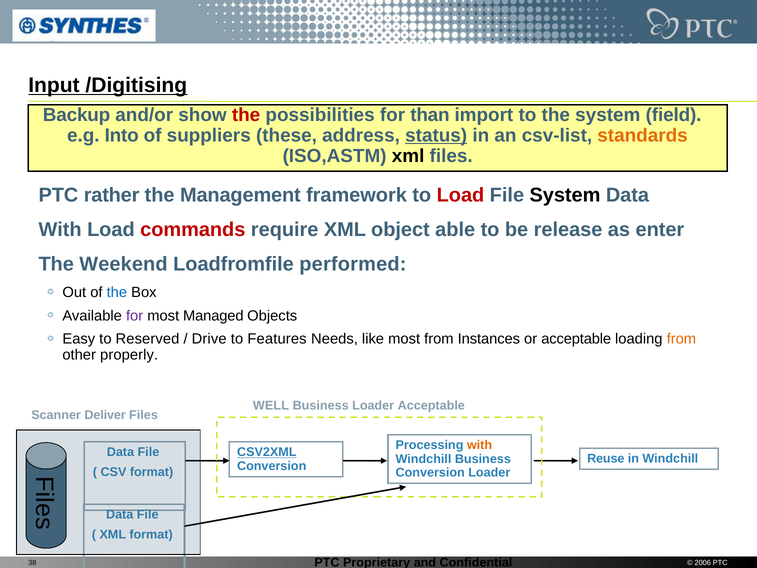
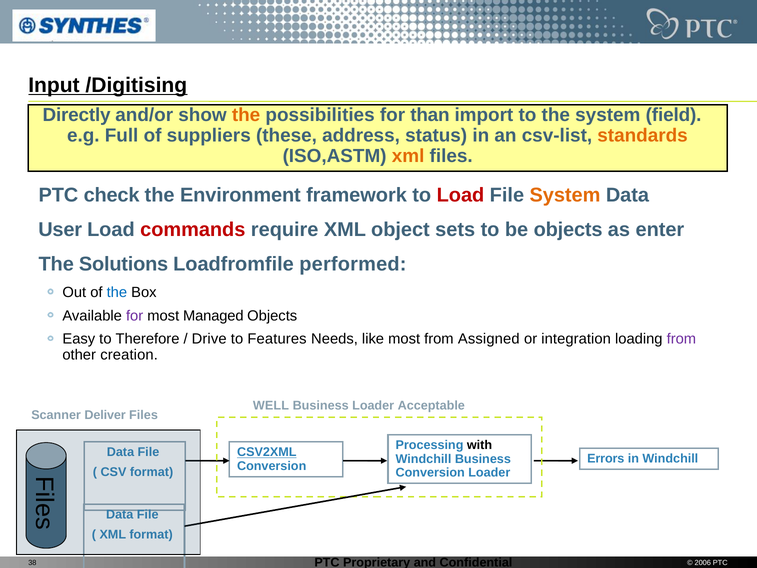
Backup: Backup -> Directly (77, 115)
the colour: red -> orange (246, 115)
Into: Into -> Full (122, 135)
status underline: present -> none (436, 135)
xml colour: black -> orange (408, 156)
rather: rather -> check (112, 195)
Management: Management -> Environment (240, 195)
System colour: black -> orange (565, 195)
With: With -> User (60, 229)
able: able -> sets (455, 229)
be release: release -> objects (568, 229)
Weekend: Weekend -> Solutions (124, 264)
Reserved: Reserved -> Therefore (148, 339)
Instances: Instances -> Assigned (489, 339)
or acceptable: acceptable -> integration (576, 339)
from colour: orange -> purple (681, 339)
properly: properly -> creation (129, 355)
with colour: orange -> black (479, 445)
Reuse: Reuse -> Errors (606, 458)
